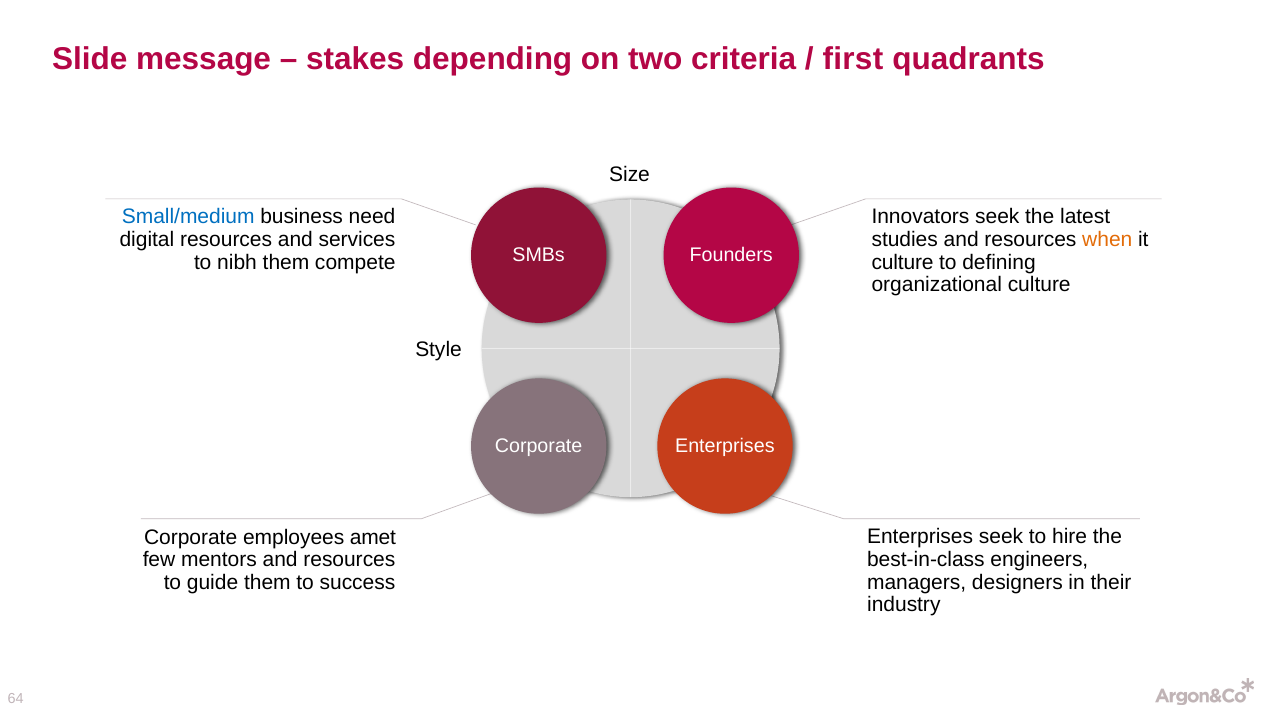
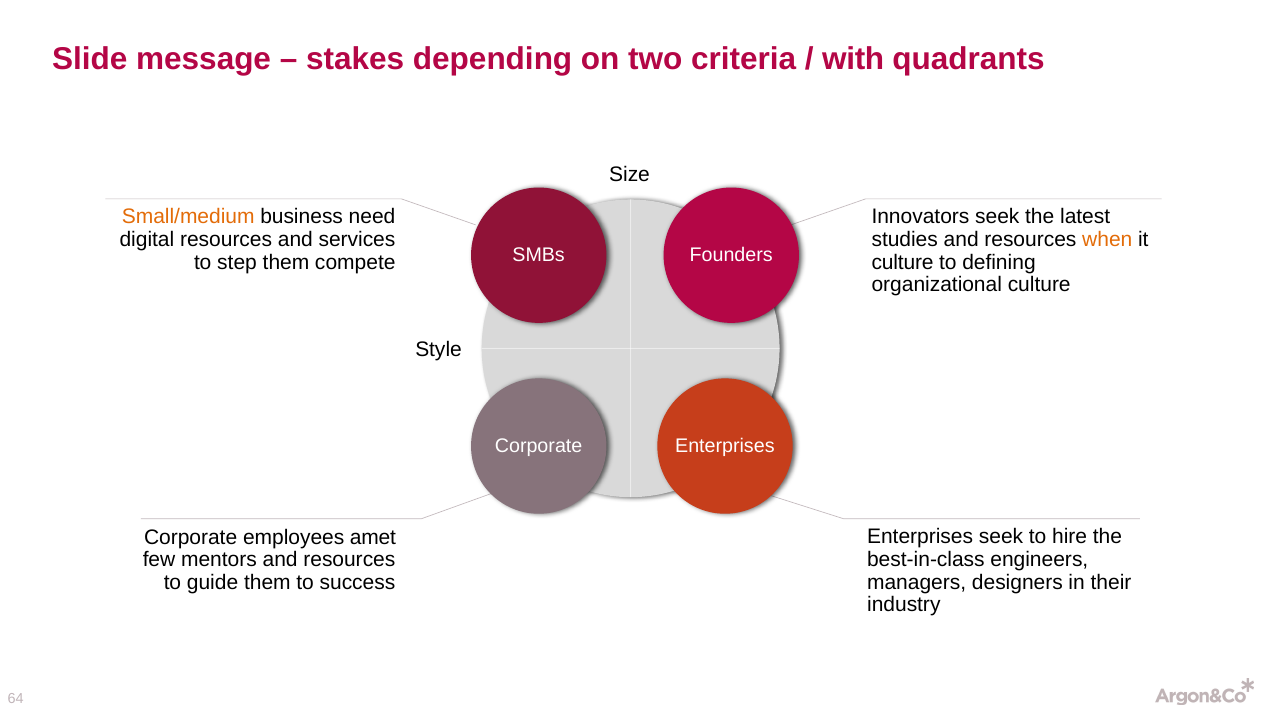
first: first -> with (853, 59)
Small/medium colour: blue -> orange (188, 217)
nibh: nibh -> step (237, 262)
